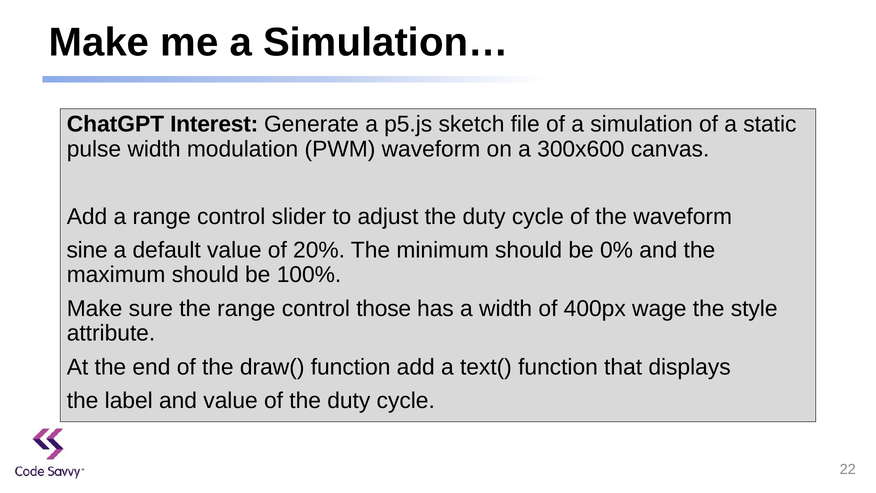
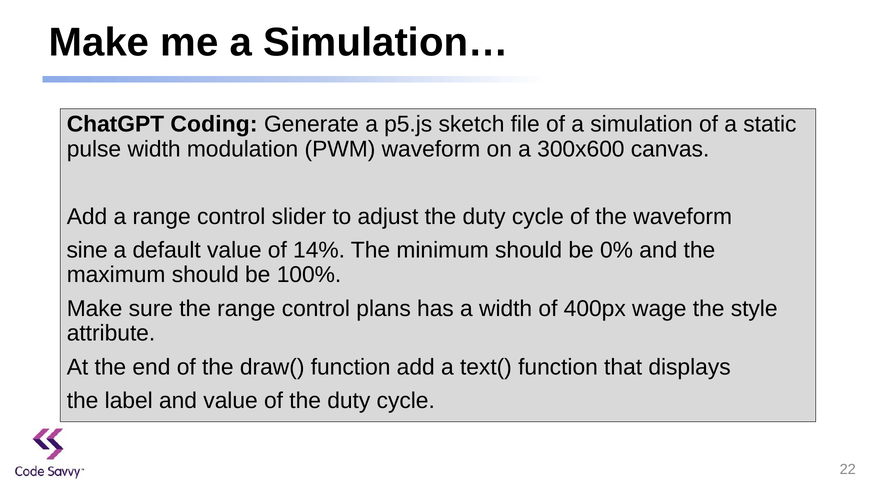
Interest: Interest -> Coding (214, 124)
20%: 20% -> 14% (319, 250)
those: those -> plans (384, 309)
